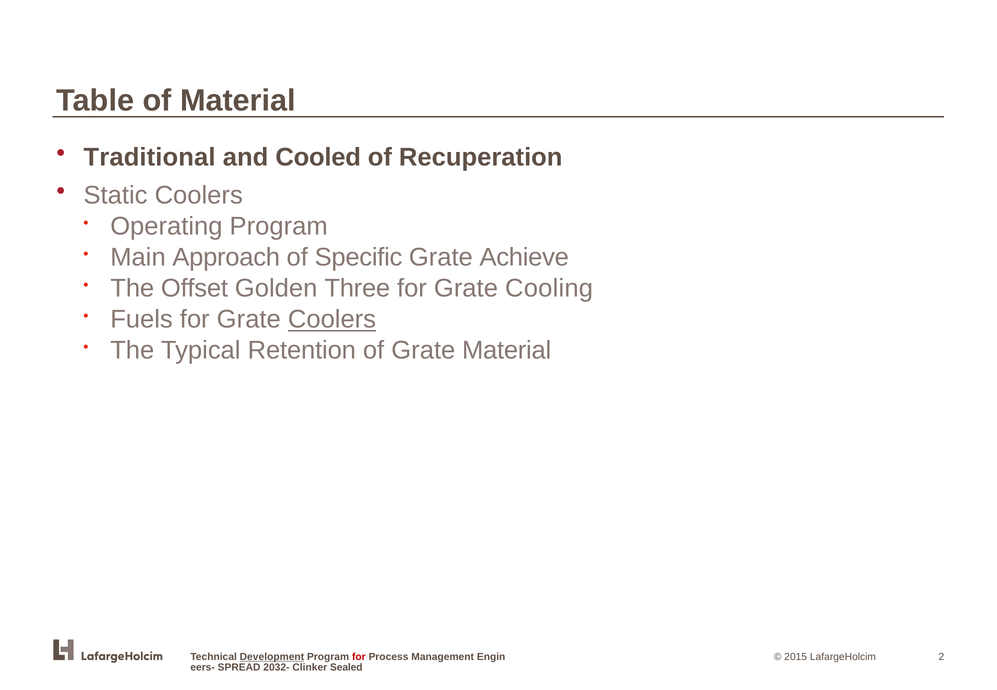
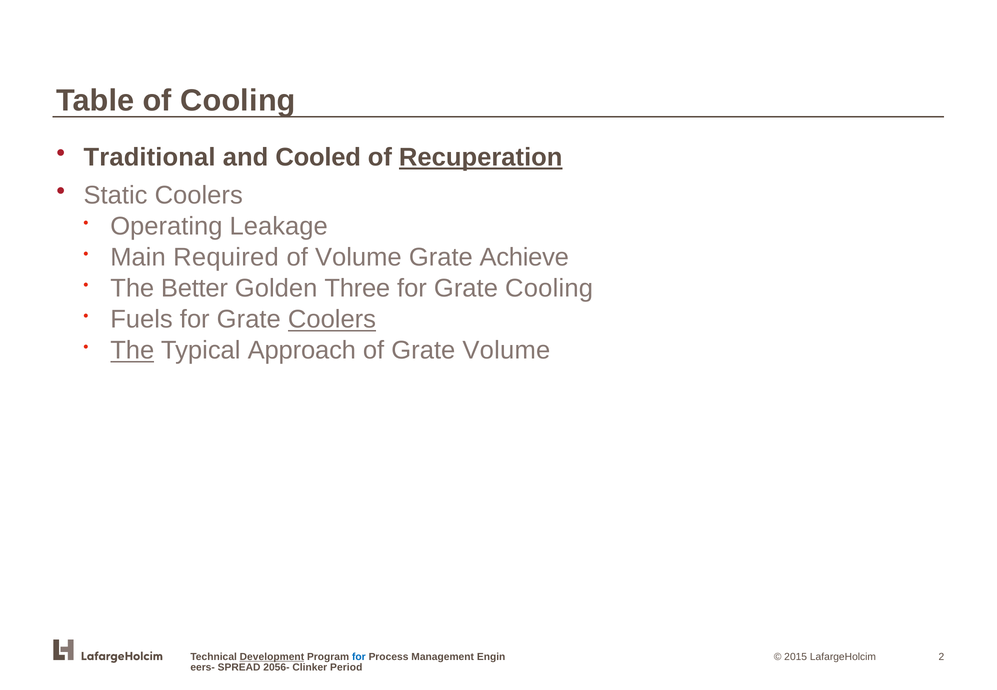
of Material: Material -> Cooling (238, 101)
Recuperation underline: none -> present (481, 158)
Operating Program: Program -> Leakage (279, 227)
Approach: Approach -> Required (226, 258)
of Specific: Specific -> Volume (358, 258)
Offset: Offset -> Better (194, 289)
The underline: none -> present (132, 351)
Retention: Retention -> Approach (302, 351)
Grate Material: Material -> Volume (506, 351)
for colour: red -> blue (359, 657)
2032-: 2032- -> 2056- (276, 667)
Sealed: Sealed -> Period (346, 667)
